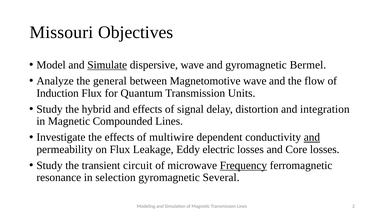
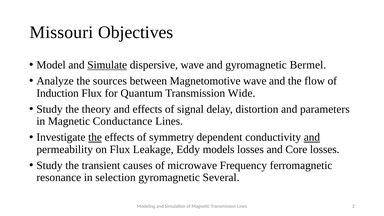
general: general -> sources (110, 81)
Units: Units -> Wide (242, 93)
hybrid: hybrid -> theory (96, 109)
integration: integration -> parameters (325, 109)
Compounded: Compounded -> Conductance (123, 121)
the underline: none -> present (95, 137)
multiwire: multiwire -> symmetry (171, 137)
electric: electric -> models (219, 149)
circuit: circuit -> causes (138, 165)
Frequency underline: present -> none (243, 165)
